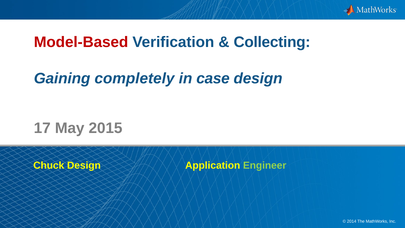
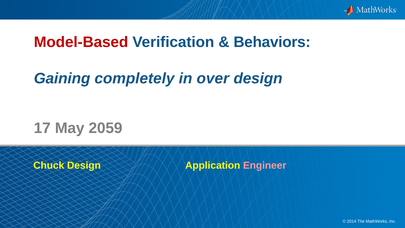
Collecting: Collecting -> Behaviors (272, 42)
case: case -> over (213, 79)
2015: 2015 -> 2059 (106, 128)
Engineer colour: light green -> pink (265, 165)
